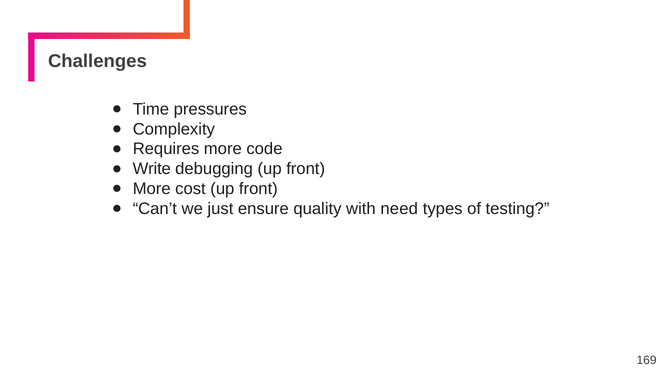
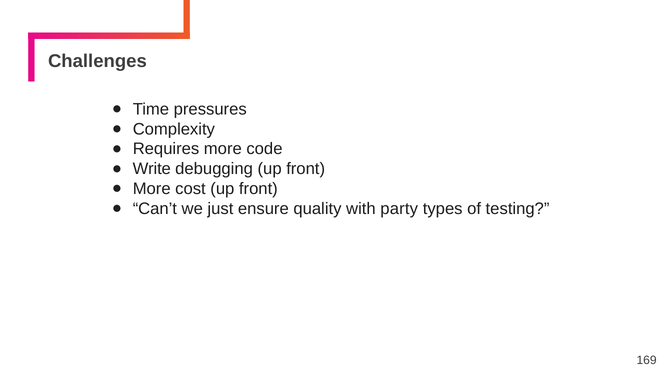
need: need -> party (399, 209)
